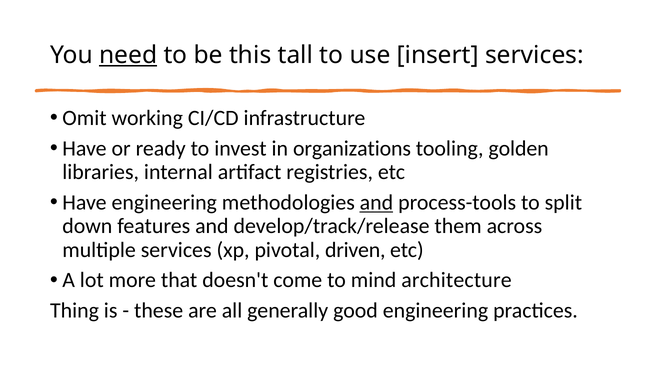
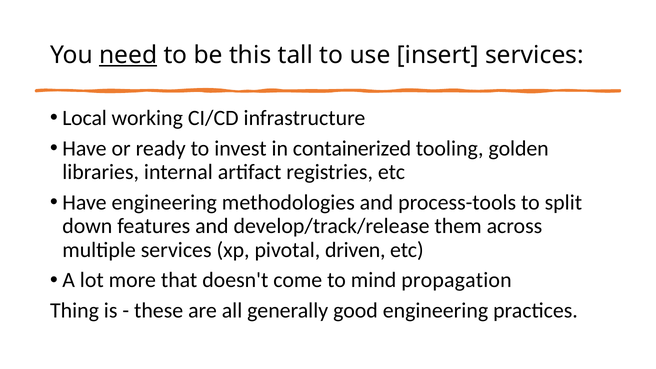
Omit: Omit -> Local (85, 118)
organizations: organizations -> containerized (352, 148)
and underline: present -> none (376, 203)
architecture: architecture -> propagation (456, 280)
